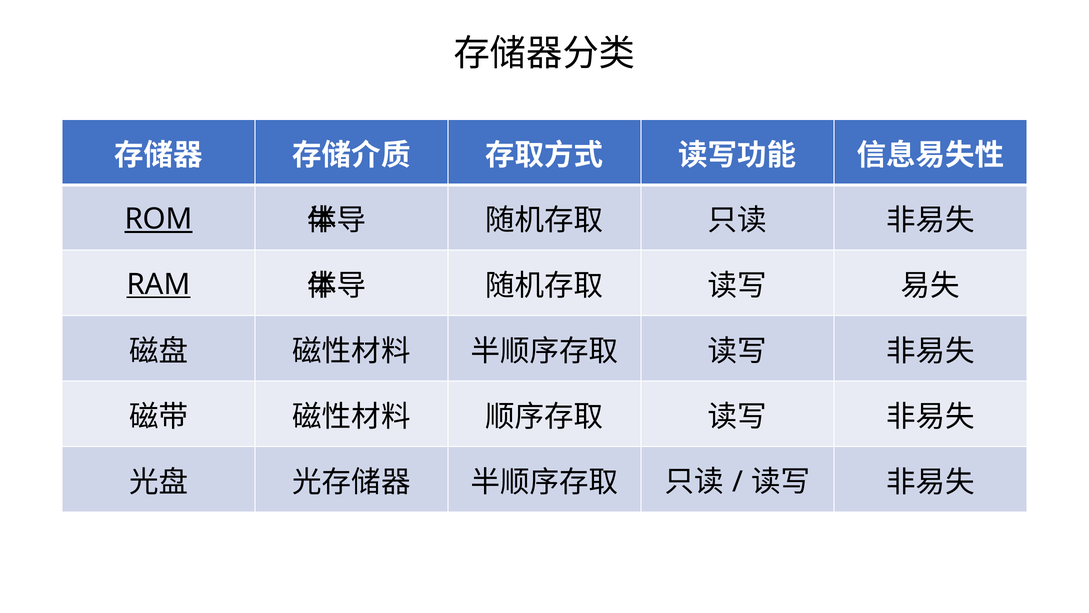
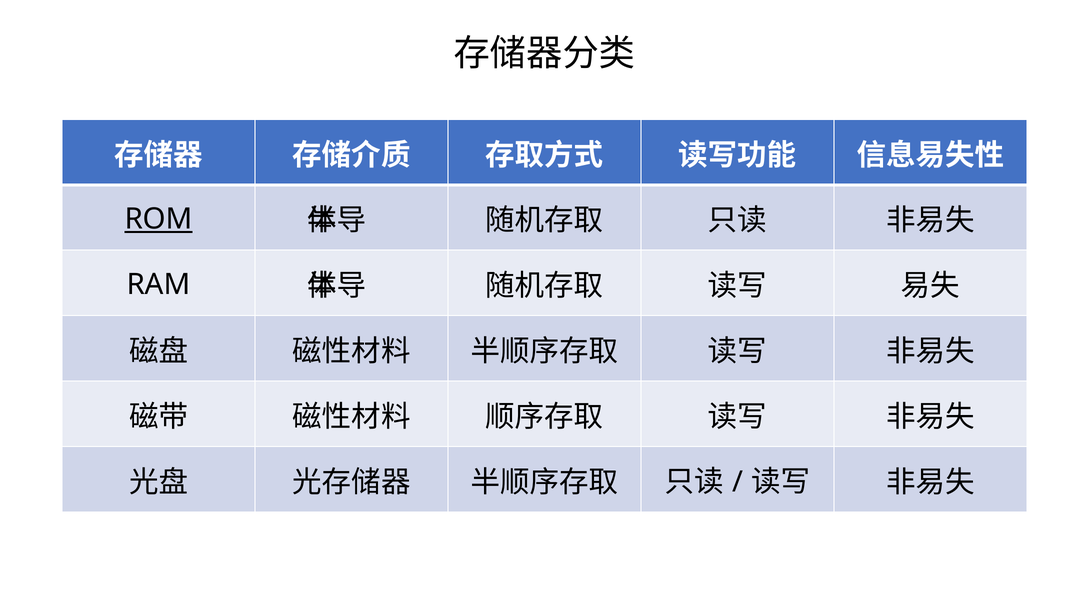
RAM underline: present -> none (159, 284)
